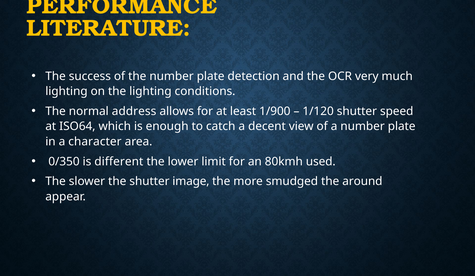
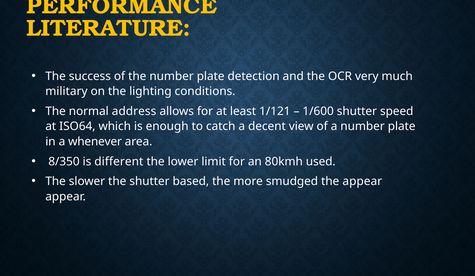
lighting: lighting -> military (66, 91)
1/900: 1/900 -> 1/121 (275, 111)
1/120: 1/120 -> 1/600 (318, 111)
character: character -> whenever (95, 142)
0/350: 0/350 -> 8/350 (64, 162)
image: image -> based (191, 181)
the around: around -> appear (362, 181)
